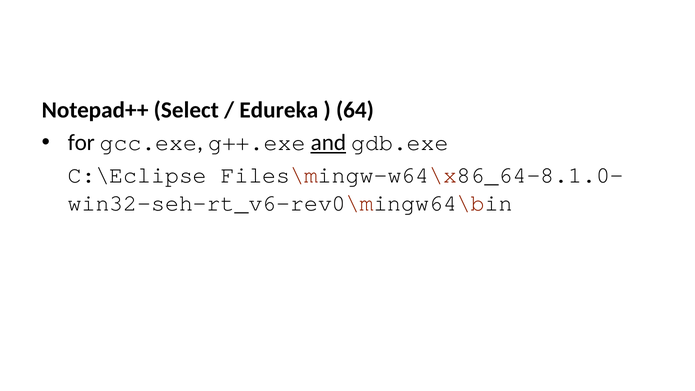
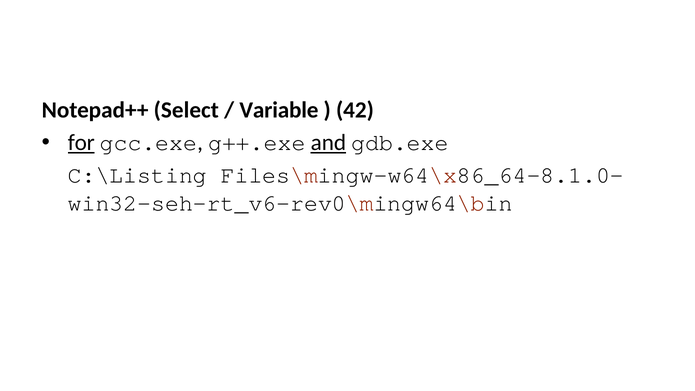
Edureka: Edureka -> Variable (279, 110)
64: 64 -> 42 (355, 110)
for underline: none -> present (81, 143)
C:\Eclipse: C:\Eclipse -> C:\Listing (137, 175)
